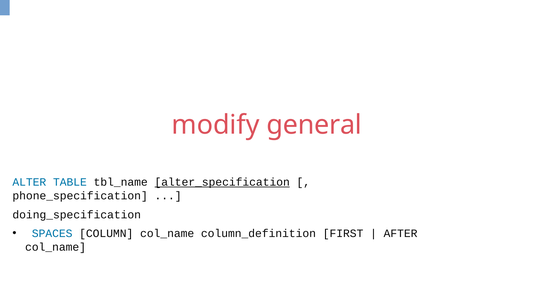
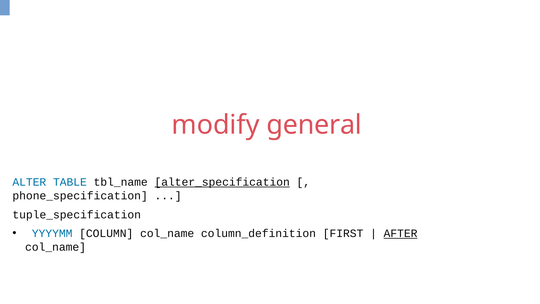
doing_specification: doing_specification -> tuple_specification (77, 214)
SPACES: SPACES -> YYYYMM (52, 233)
AFTER underline: none -> present (401, 233)
